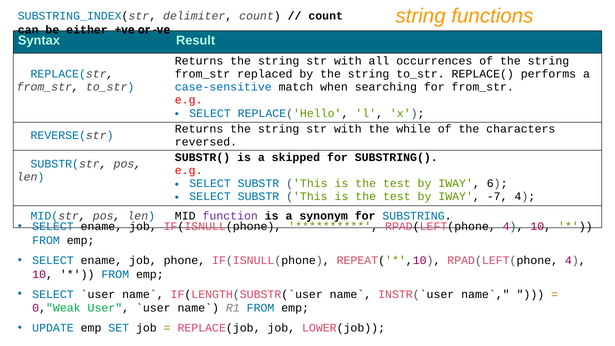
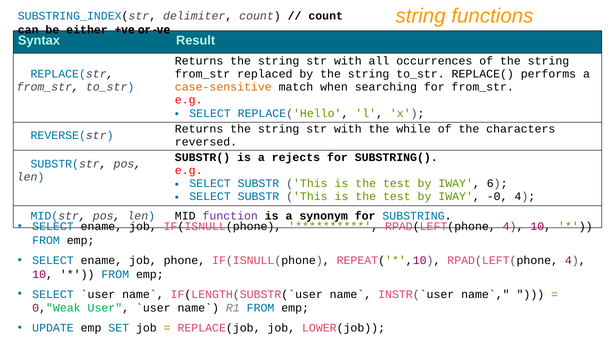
case-sensitive colour: blue -> orange (223, 87)
skipped: skipped -> rejects (296, 157)
-7: -7 -> -0 (497, 197)
